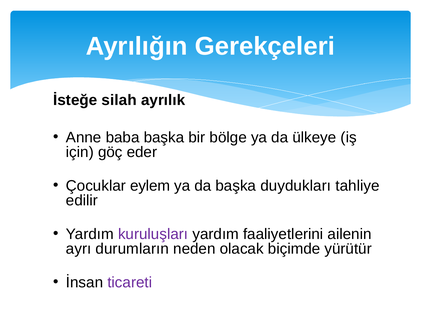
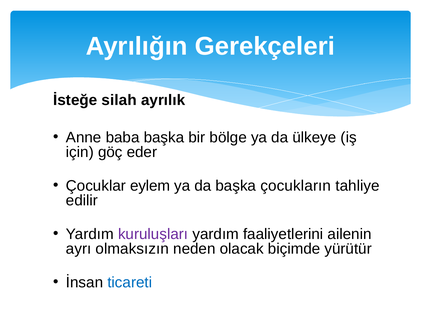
duydukları: duydukları -> çocukların (296, 186)
durumların: durumların -> olmaksızın (132, 249)
ticareti colour: purple -> blue (130, 282)
